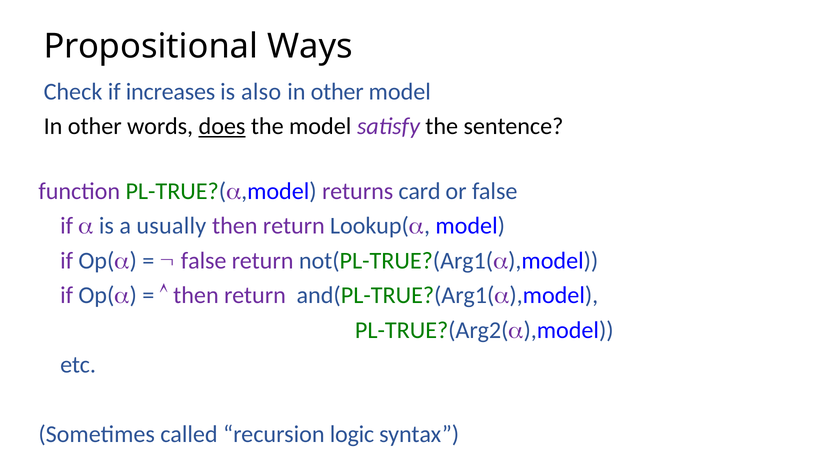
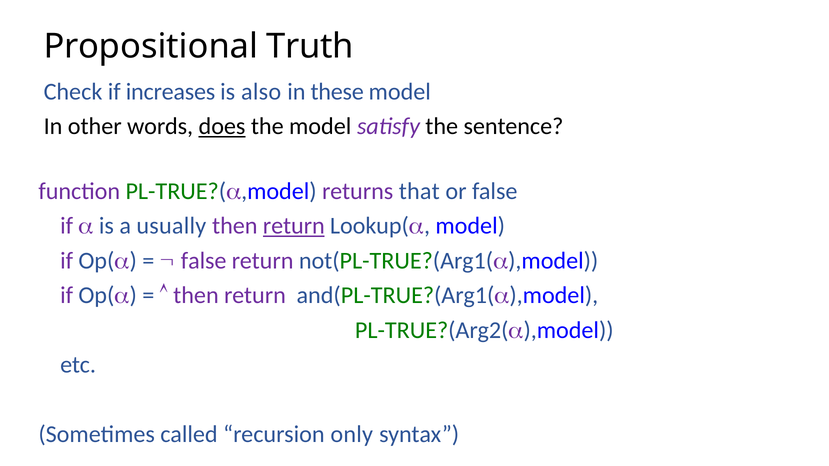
Ways: Ways -> Truth (310, 46)
other: other -> these (337, 92)
card: card -> that (419, 191)
return underline: none -> present (294, 226)
logic: logic -> only (352, 435)
